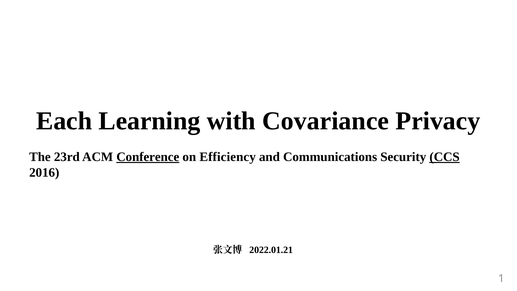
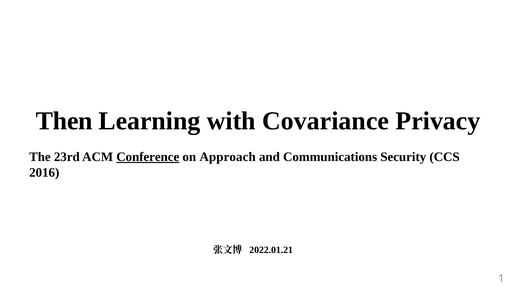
Each: Each -> Then (64, 121)
Efficiency: Efficiency -> Approach (228, 157)
CCS underline: present -> none (445, 157)
